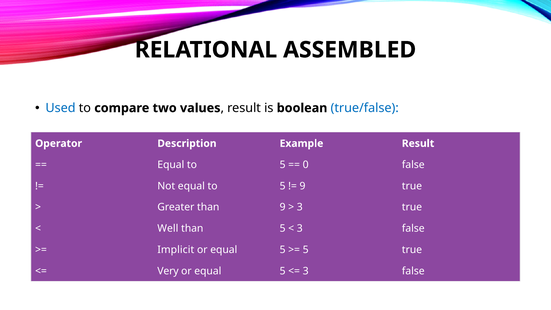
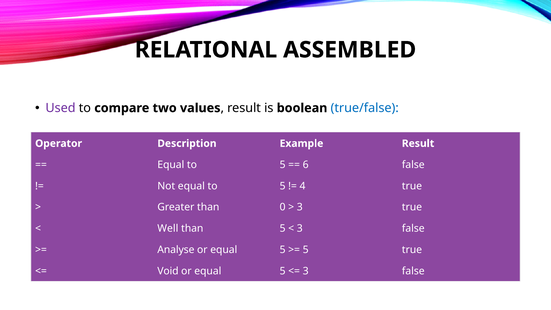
Used colour: blue -> purple (61, 108)
0: 0 -> 6 (306, 165)
9: 9 -> 4 (302, 186)
than 9: 9 -> 0 (283, 207)
Implicit: Implicit -> Analyse (176, 250)
Very: Very -> Void (168, 271)
